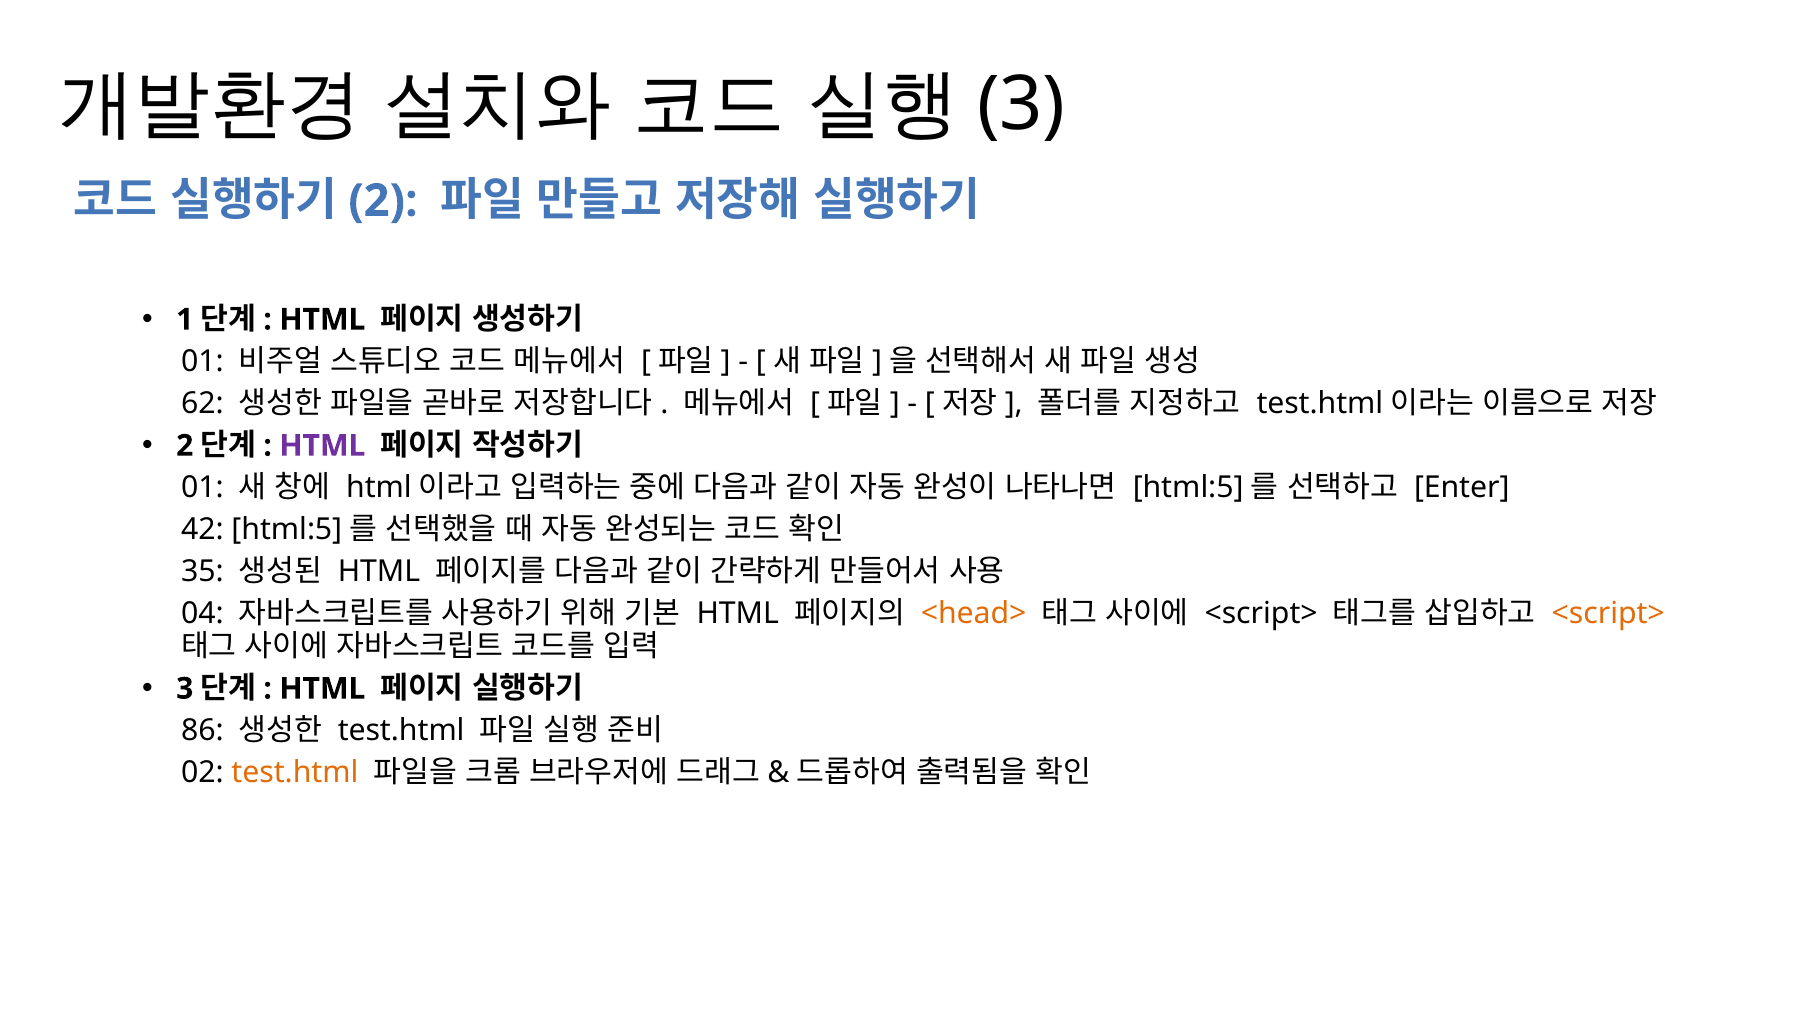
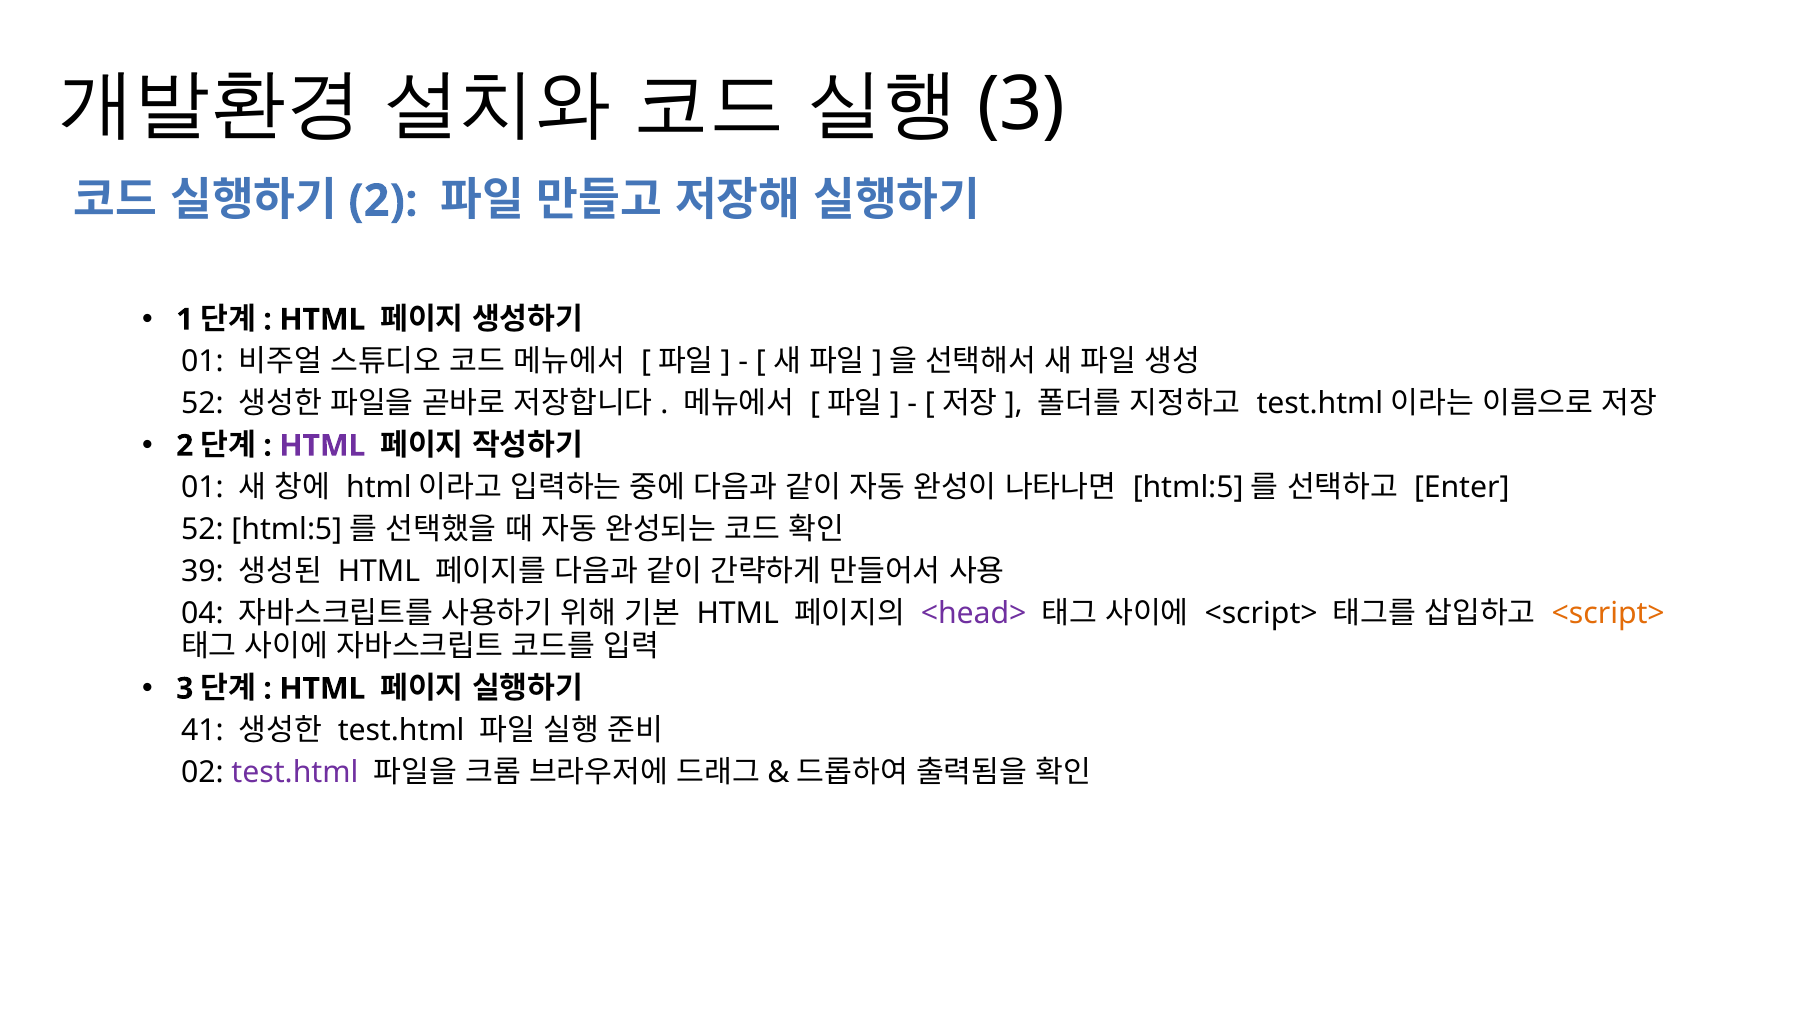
62: 62 -> 52 (202, 404)
42: 42 -> 52 (202, 530)
35: 35 -> 39 (202, 572)
<head> colour: orange -> purple (974, 614)
86: 86 -> 41 (202, 731)
test.html colour: orange -> purple (295, 773)
